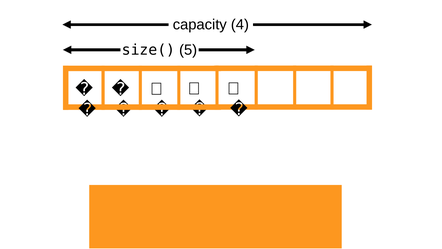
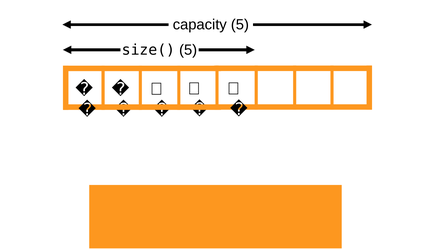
capacity 4: 4 -> 5 (240, 25)
